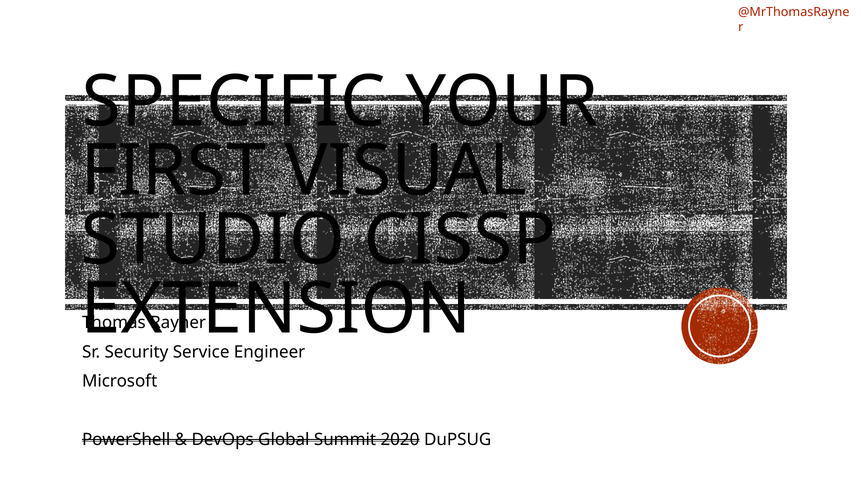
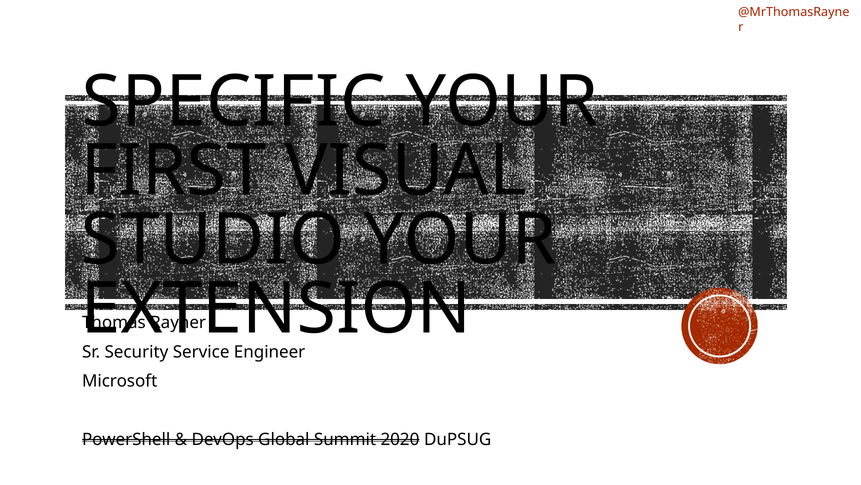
STUDIO CISSP: CISSP -> YOUR (460, 240)
